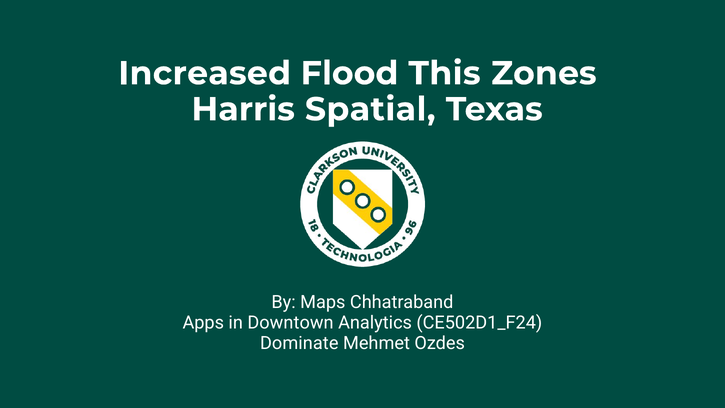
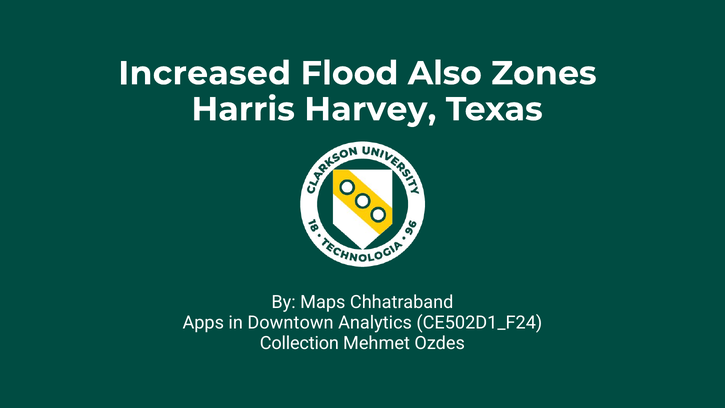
This: This -> Also (445, 73)
Spatial: Spatial -> Harvey (370, 109)
Dominate: Dominate -> Collection (299, 343)
